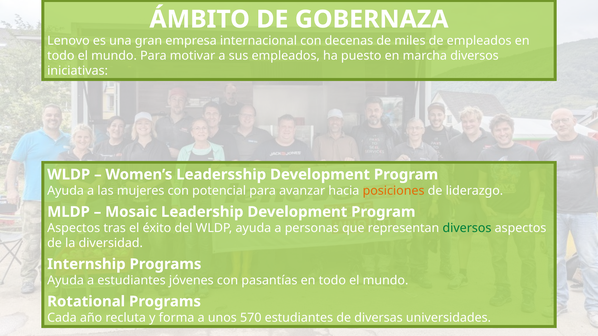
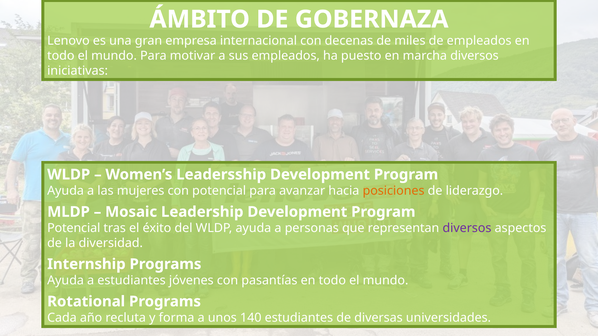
Aspectos: Aspectos -> Potencial (74, 228)
diversos colour: green -> purple (467, 228)
570: 570 -> 140 (251, 318)
